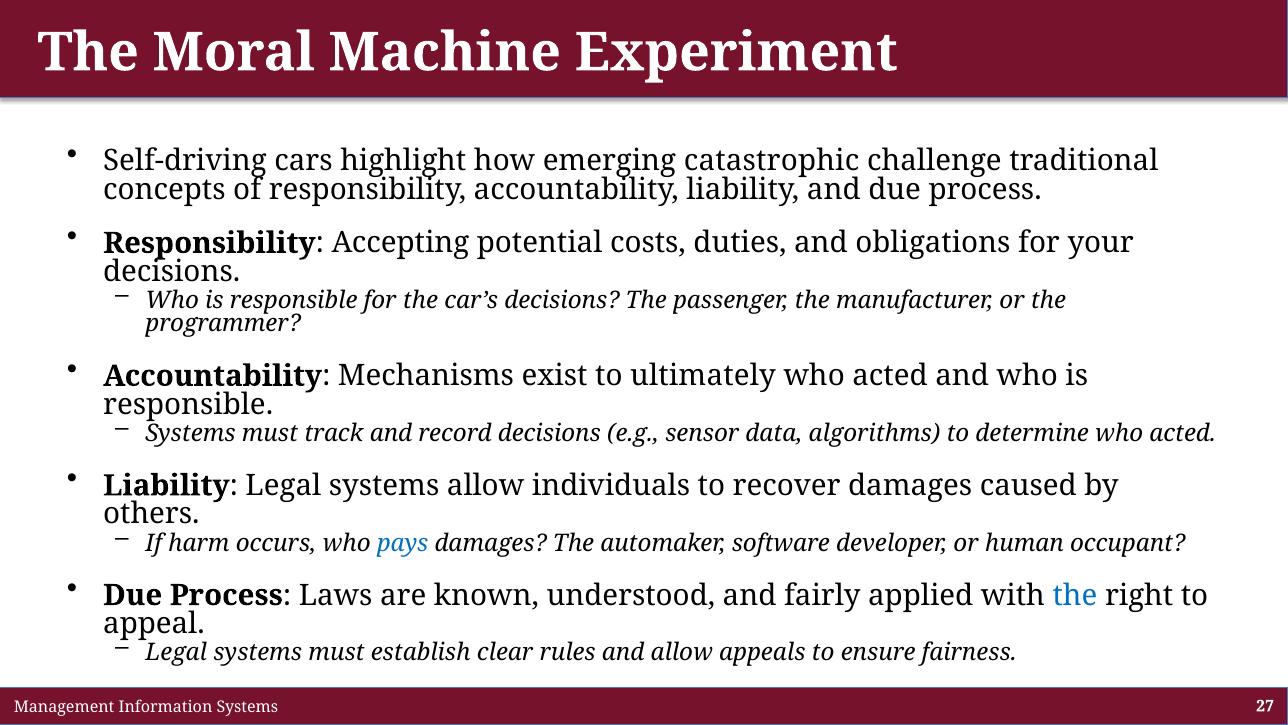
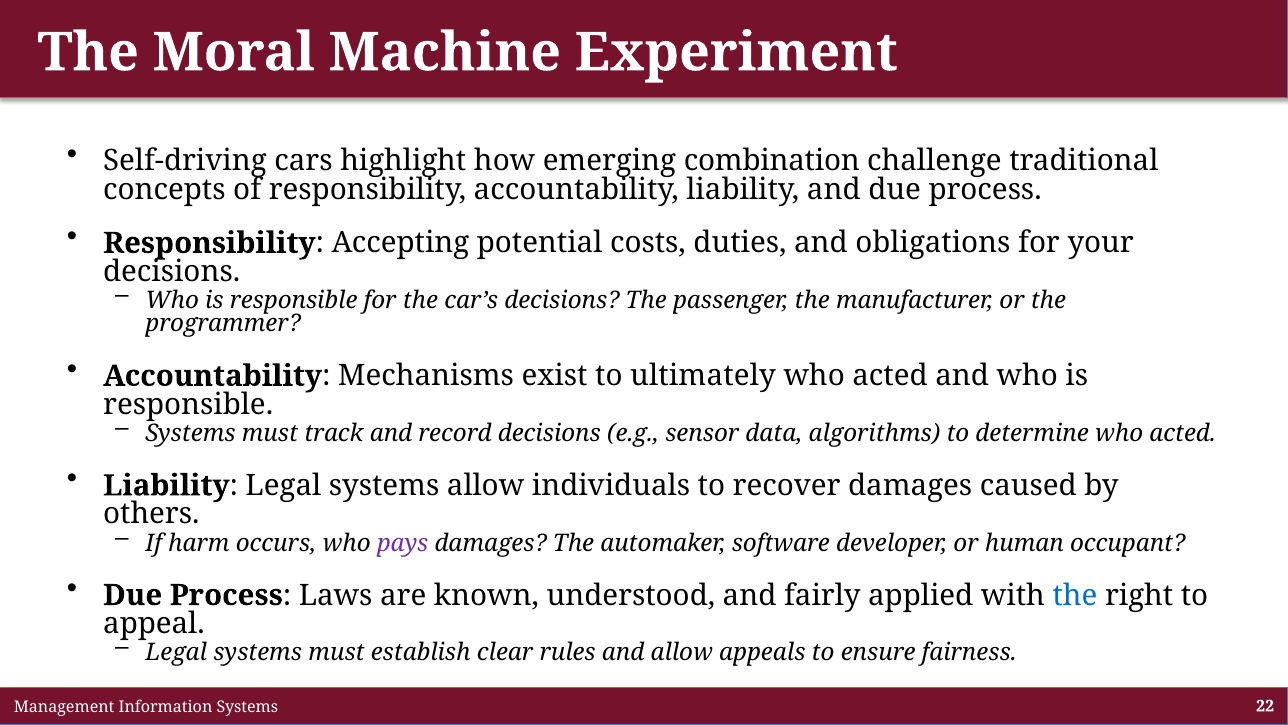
catastrophic: catastrophic -> combination (772, 161)
pays colour: blue -> purple (403, 543)
27: 27 -> 22 (1265, 706)
